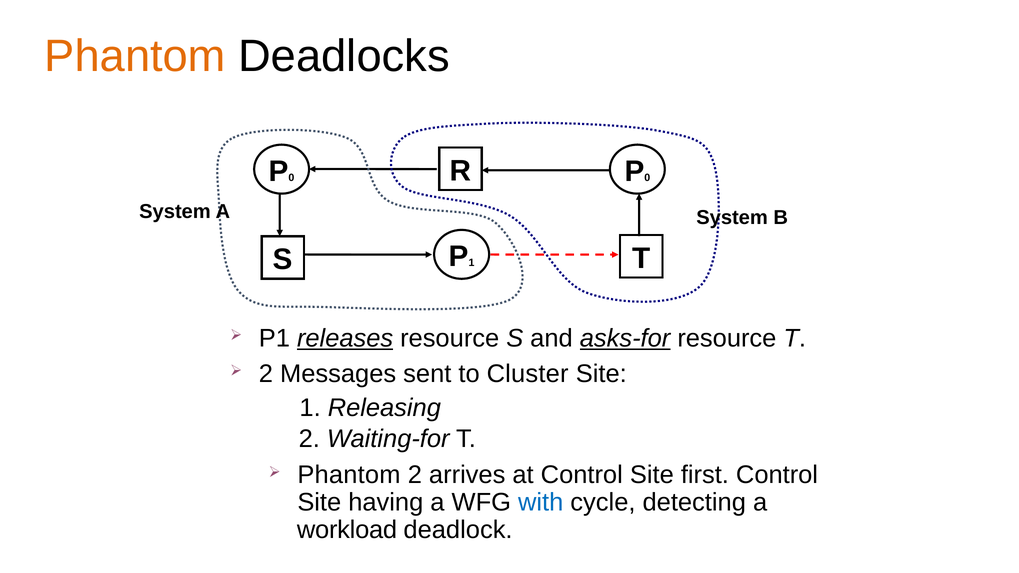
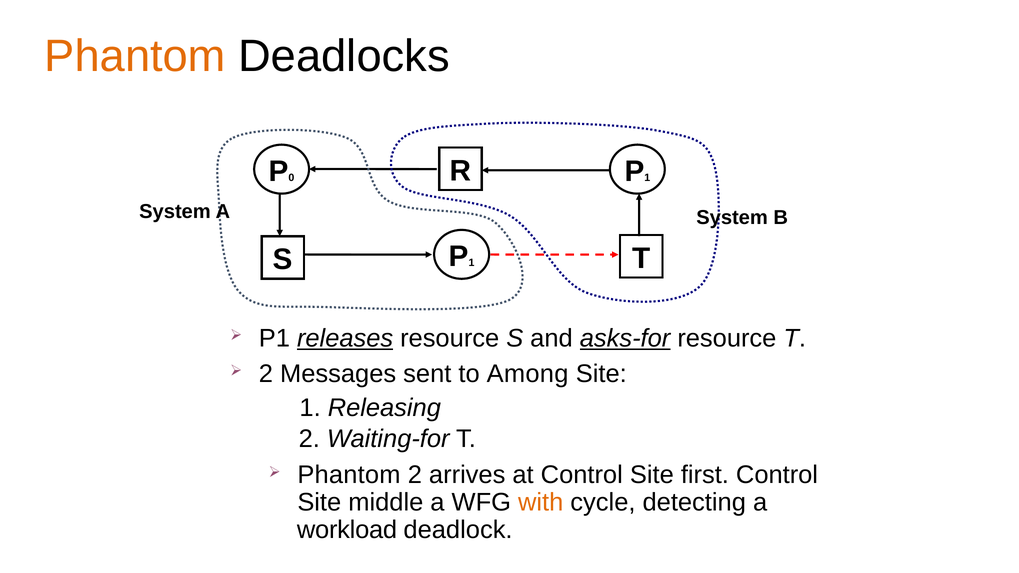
0: 0 -> 1 (647, 178)
Cluster: Cluster -> Among (528, 374)
having: having -> middle (386, 503)
with colour: blue -> orange (541, 503)
